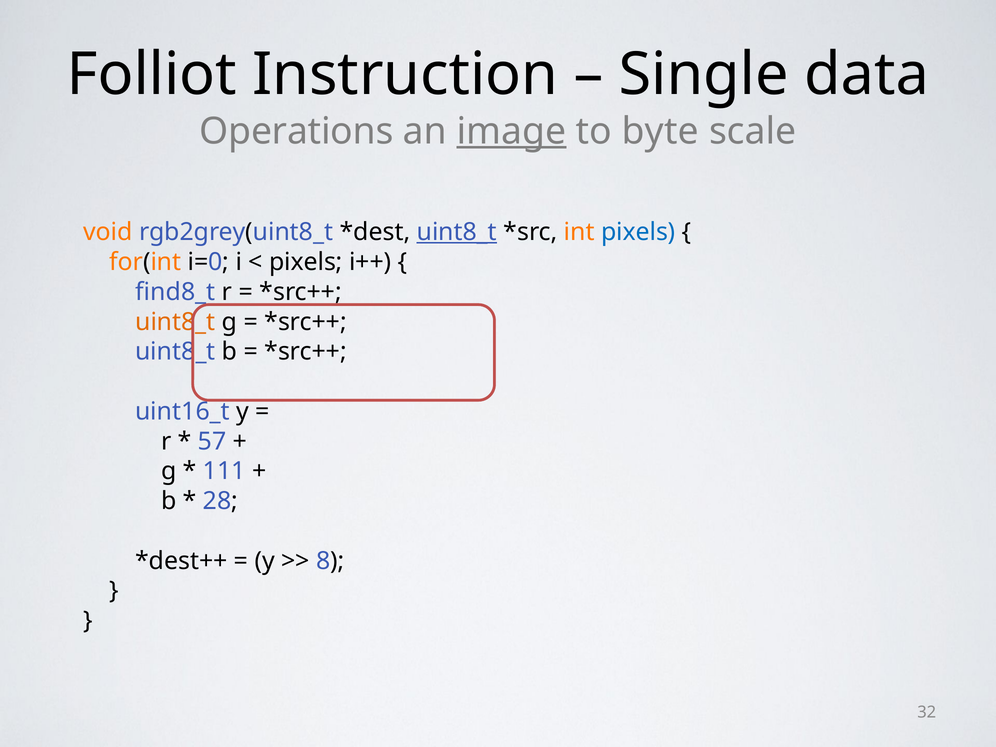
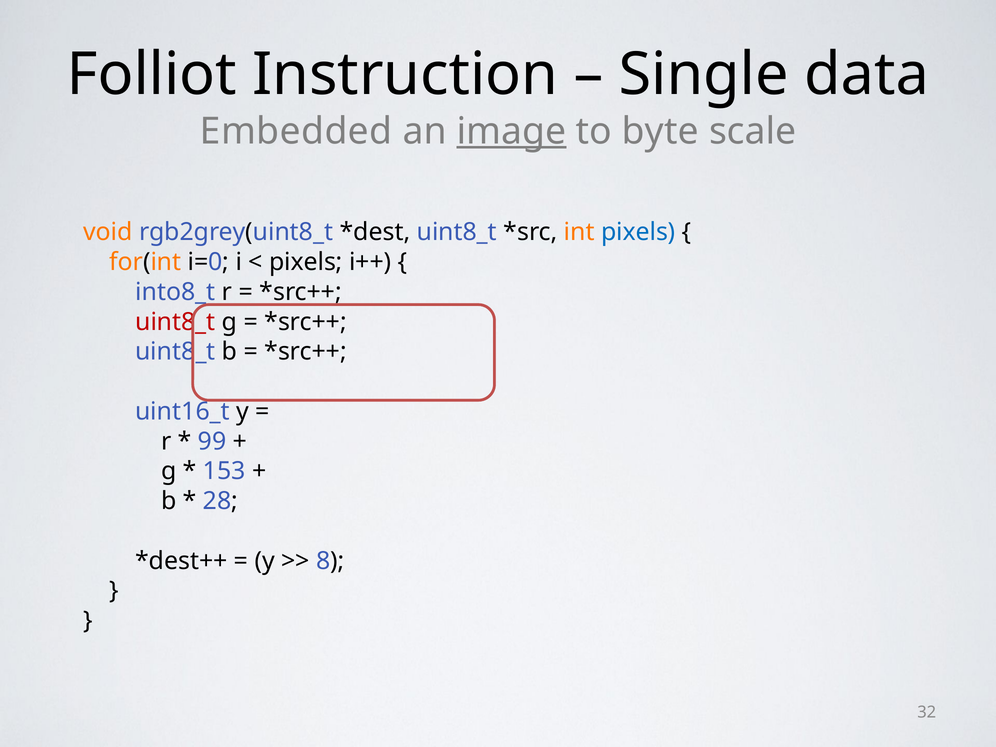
Operations: Operations -> Embedded (296, 131)
uint8_t underline: present -> none (457, 232)
find8_t: find8_t -> into8_t (175, 292)
uint8_t colour: orange -> red (175, 322)
57: 57 -> 99 (212, 441)
111: 111 -> 153 (224, 471)
